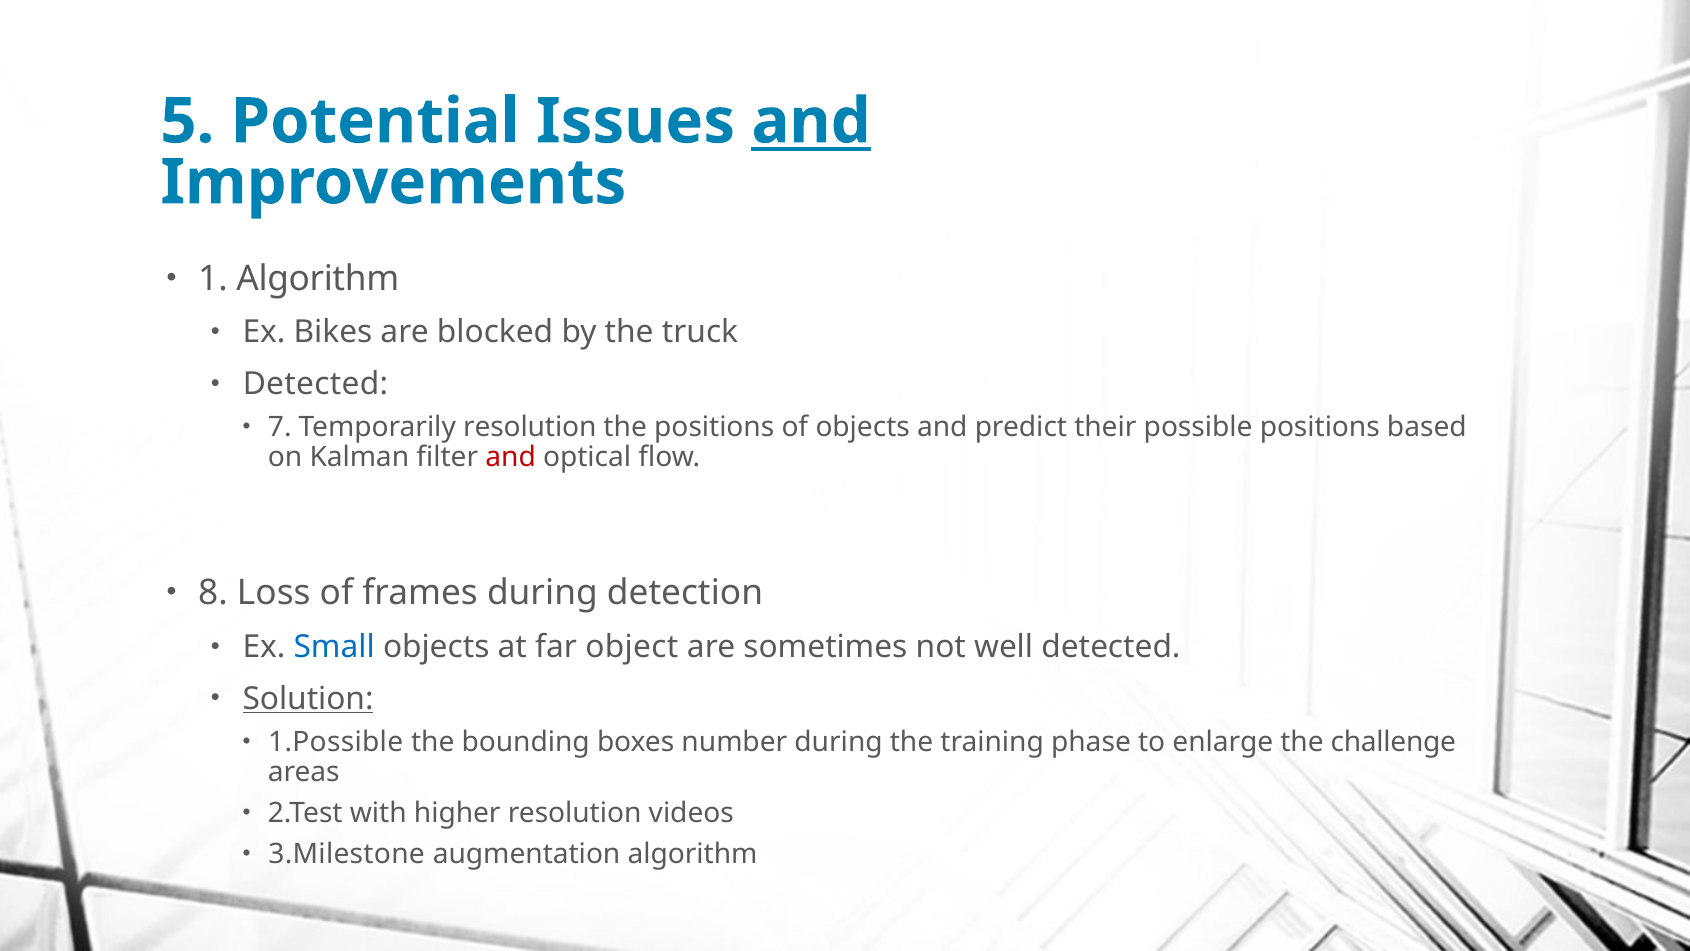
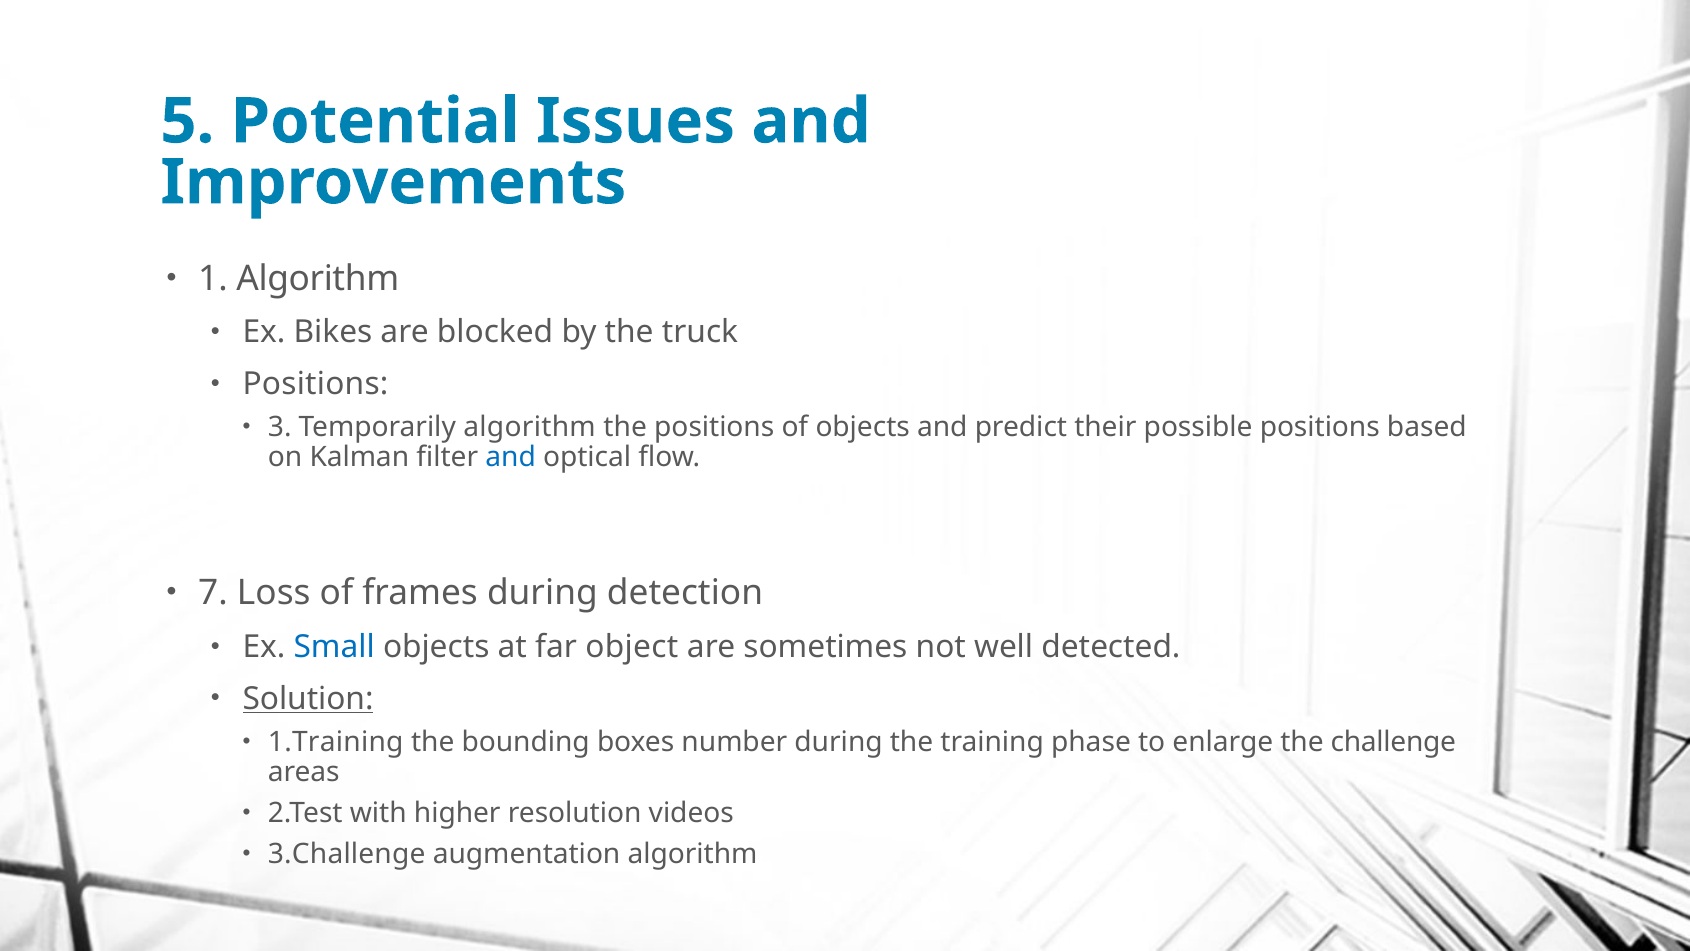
and underline: present -> none (811, 122)
Detected: Detected -> Positions (316, 384)
7: 7 -> 3 (280, 427)
Temporarily resolution: resolution -> algorithm (530, 427)
and colour: red -> blue (511, 458)
8: 8 -> 7 (213, 593)
1.Possible: 1.Possible -> 1.Training (336, 742)
3.Milestone: 3.Milestone -> 3.Challenge (347, 854)
